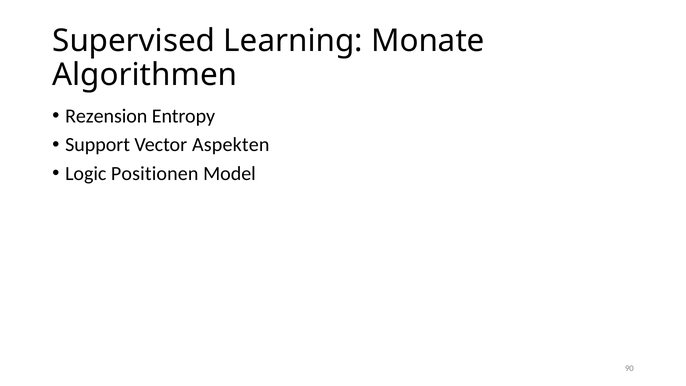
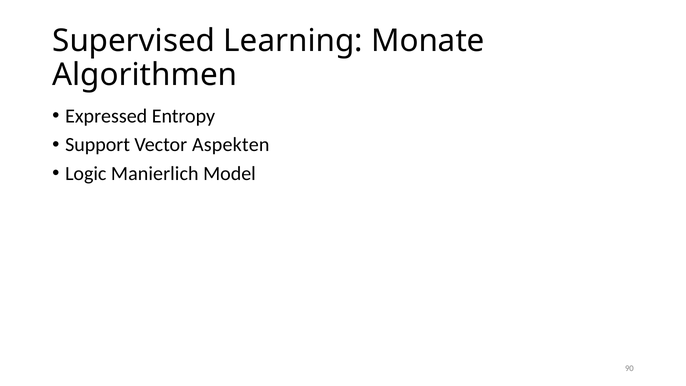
Rezension: Rezension -> Expressed (106, 116)
Positionen: Positionen -> Manierlich (155, 174)
